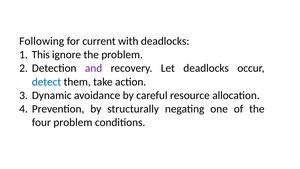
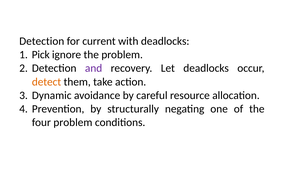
Following: Following -> Detection (42, 41)
This: This -> Pick (41, 55)
detect colour: blue -> orange (47, 82)
